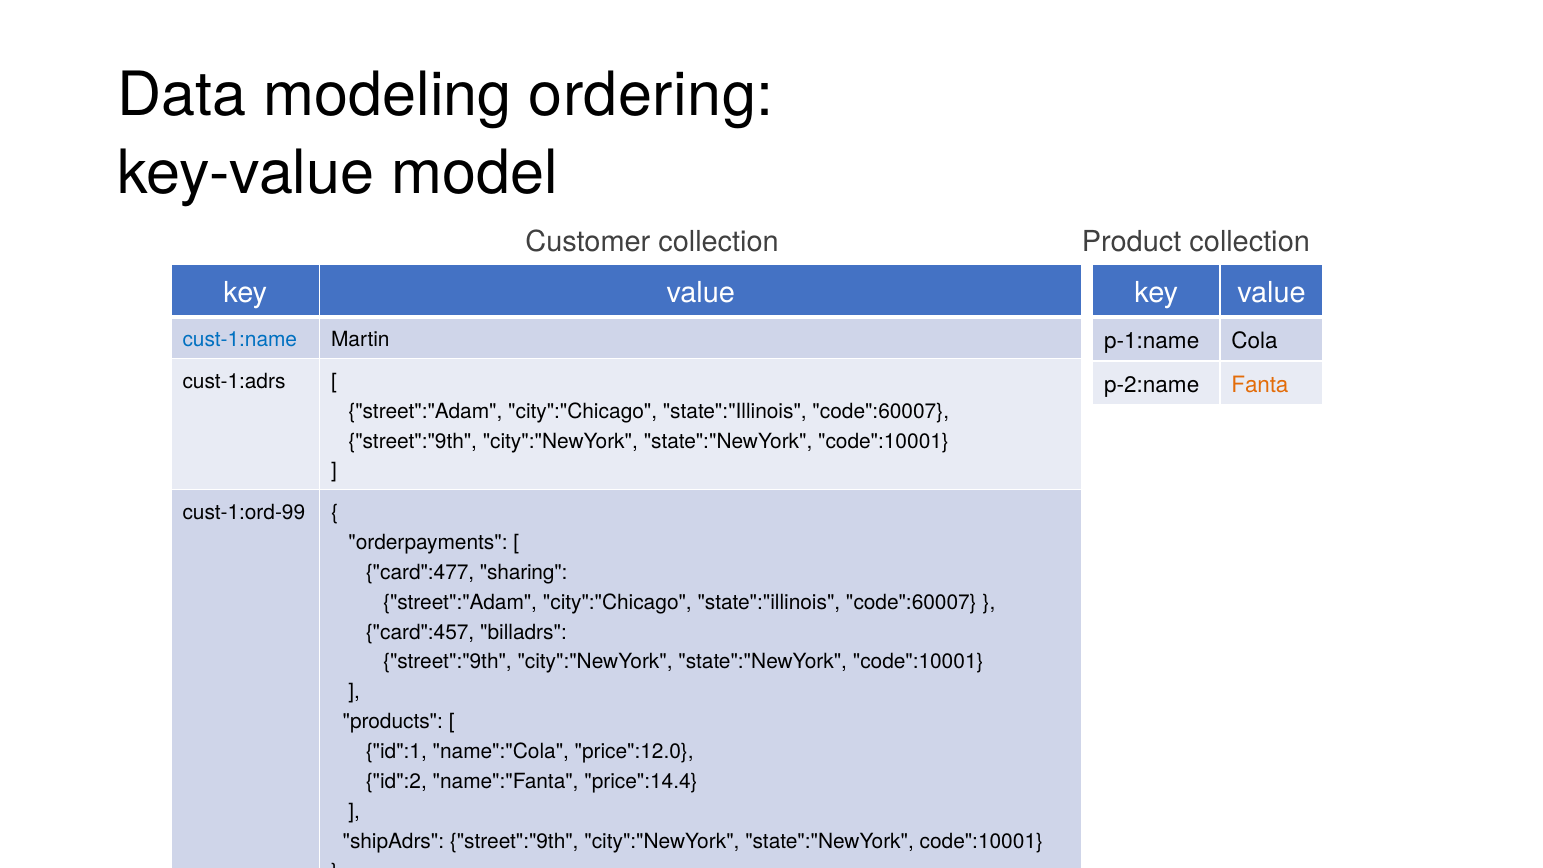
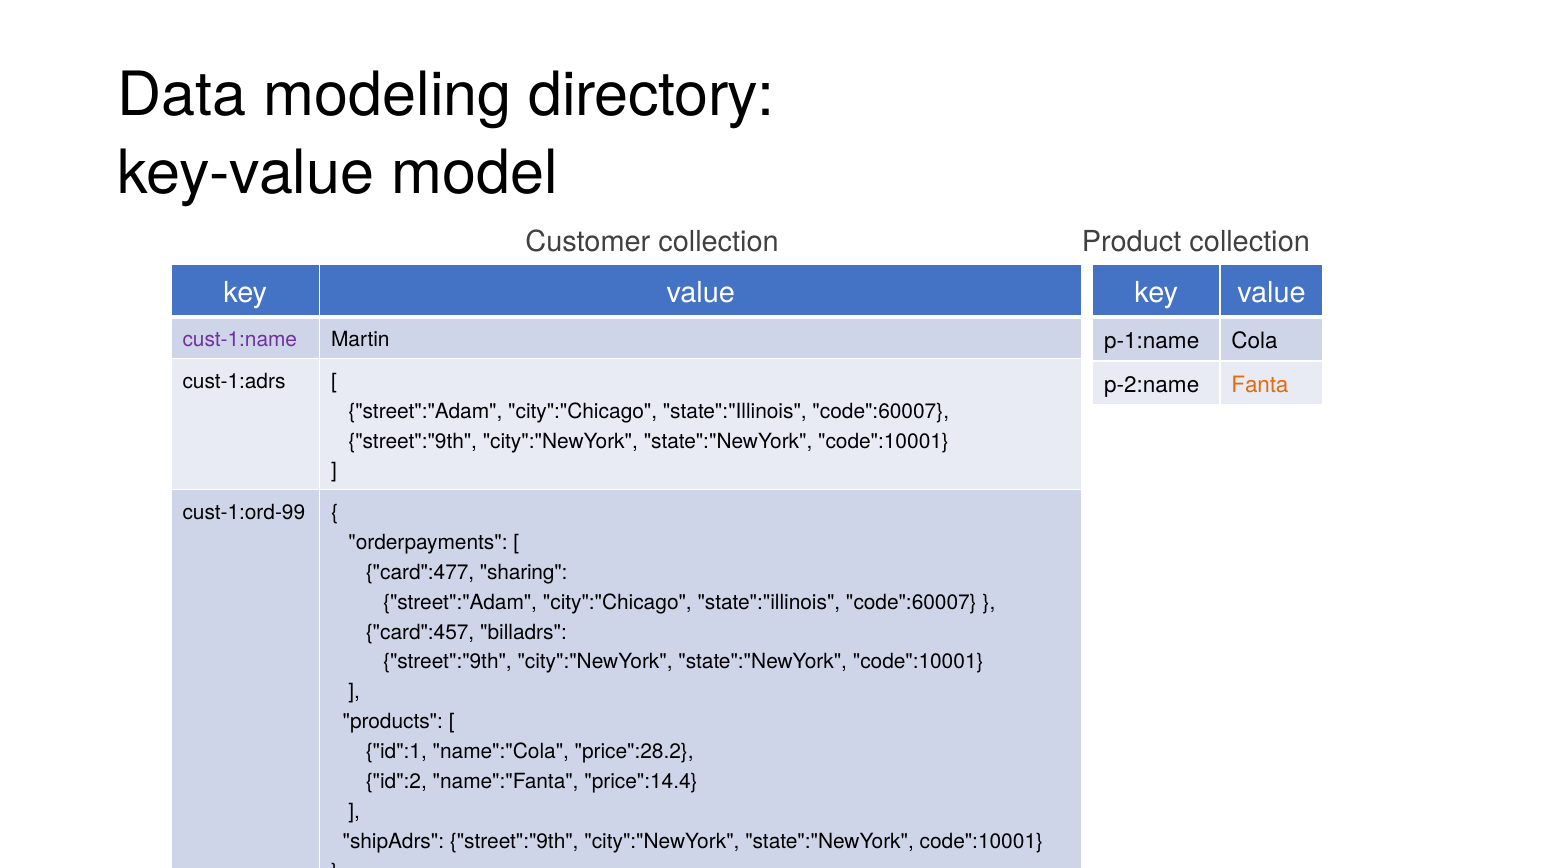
ordering: ordering -> directory (652, 95)
cust-1:name colour: blue -> purple (240, 340)
price":12.0: price":12.0 -> price":28.2 (634, 752)
